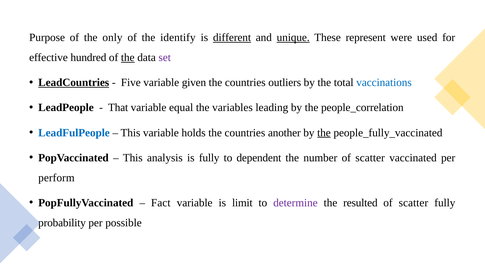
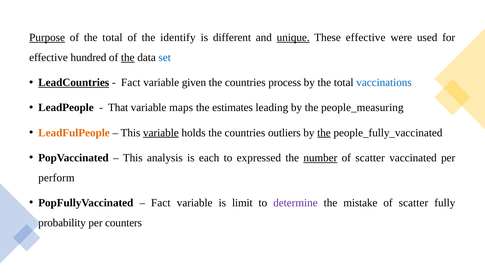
Purpose underline: none -> present (47, 38)
of the only: only -> total (112, 38)
different underline: present -> none (232, 38)
These represent: represent -> effective (366, 38)
set colour: purple -> blue (165, 57)
Five: Five -> Fact (131, 83)
outliers: outliers -> process (285, 83)
equal: equal -> maps (181, 108)
variables: variables -> estimates (233, 108)
people_correlation: people_correlation -> people_measuring (362, 108)
LeadFulPeople colour: blue -> orange (74, 133)
variable underline: none -> present (161, 133)
another: another -> outliers (284, 133)
is fully: fully -> each (209, 158)
dependent: dependent -> expressed (259, 158)
number underline: none -> present (320, 158)
resulted: resulted -> mistake (360, 203)
possible: possible -> counters (124, 223)
